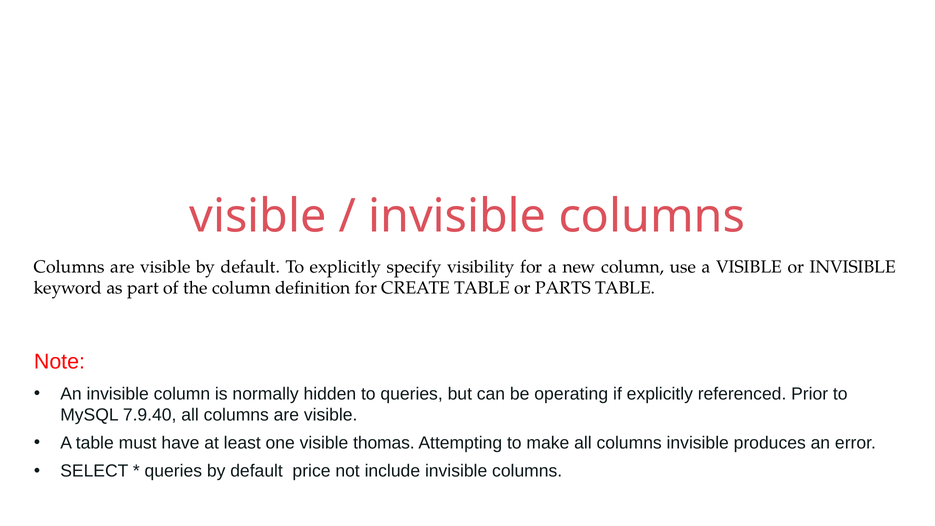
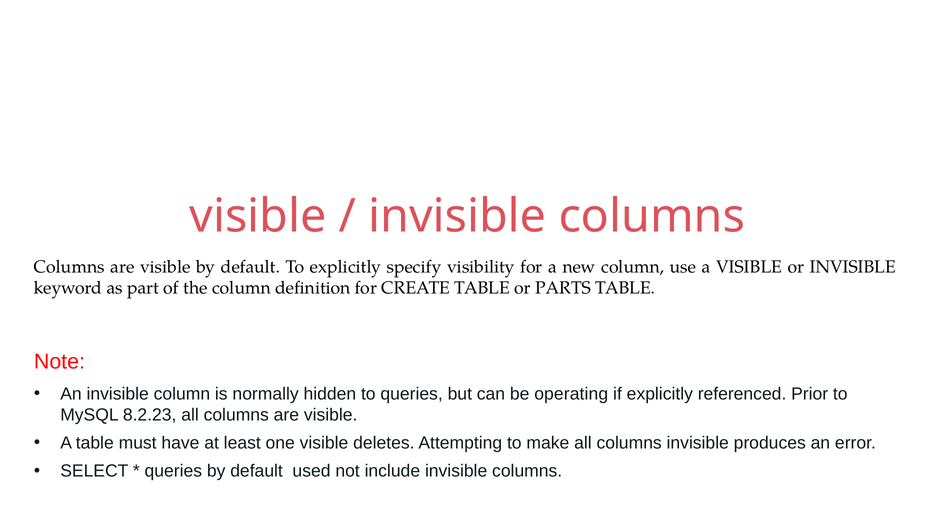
7.9.40: 7.9.40 -> 8.2.23 (150, 415)
thomas: thomas -> deletes (384, 443)
price: price -> used (312, 471)
